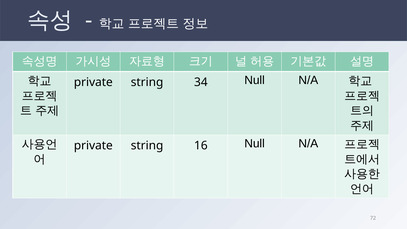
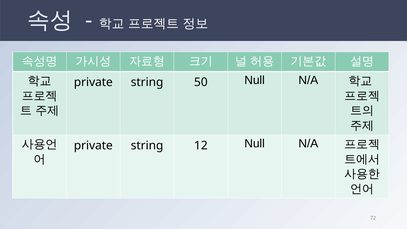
34: 34 -> 50 (201, 82)
16: 16 -> 12 (201, 145)
